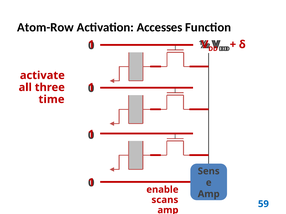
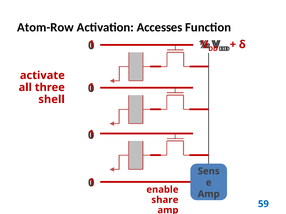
time: time -> shell (52, 100)
scans: scans -> share (165, 200)
